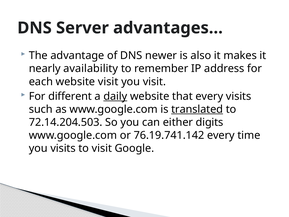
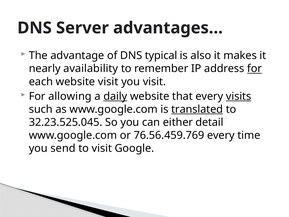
newer: newer -> typical (161, 56)
for underline: none -> present (255, 69)
different: different -> allowing (70, 96)
visits underline: none -> present (239, 96)
72.14.204.503: 72.14.204.503 -> 32.23.525.045 (66, 122)
digits: digits -> detail (210, 122)
76.19.741.142: 76.19.741.142 -> 76.56.459.769 (169, 135)
you visits: visits -> send (63, 148)
